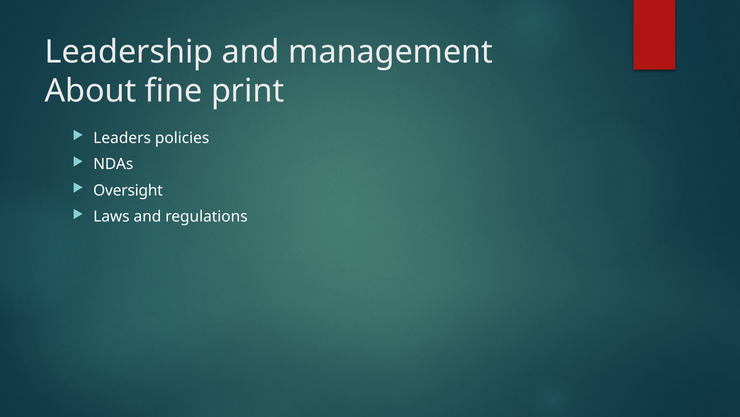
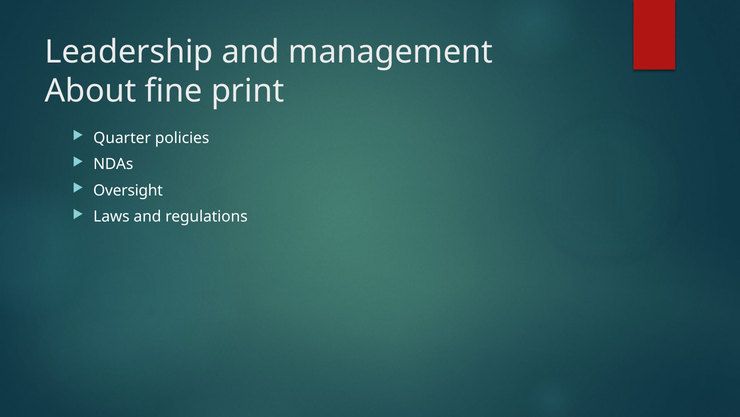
Leaders: Leaders -> Quarter (122, 138)
